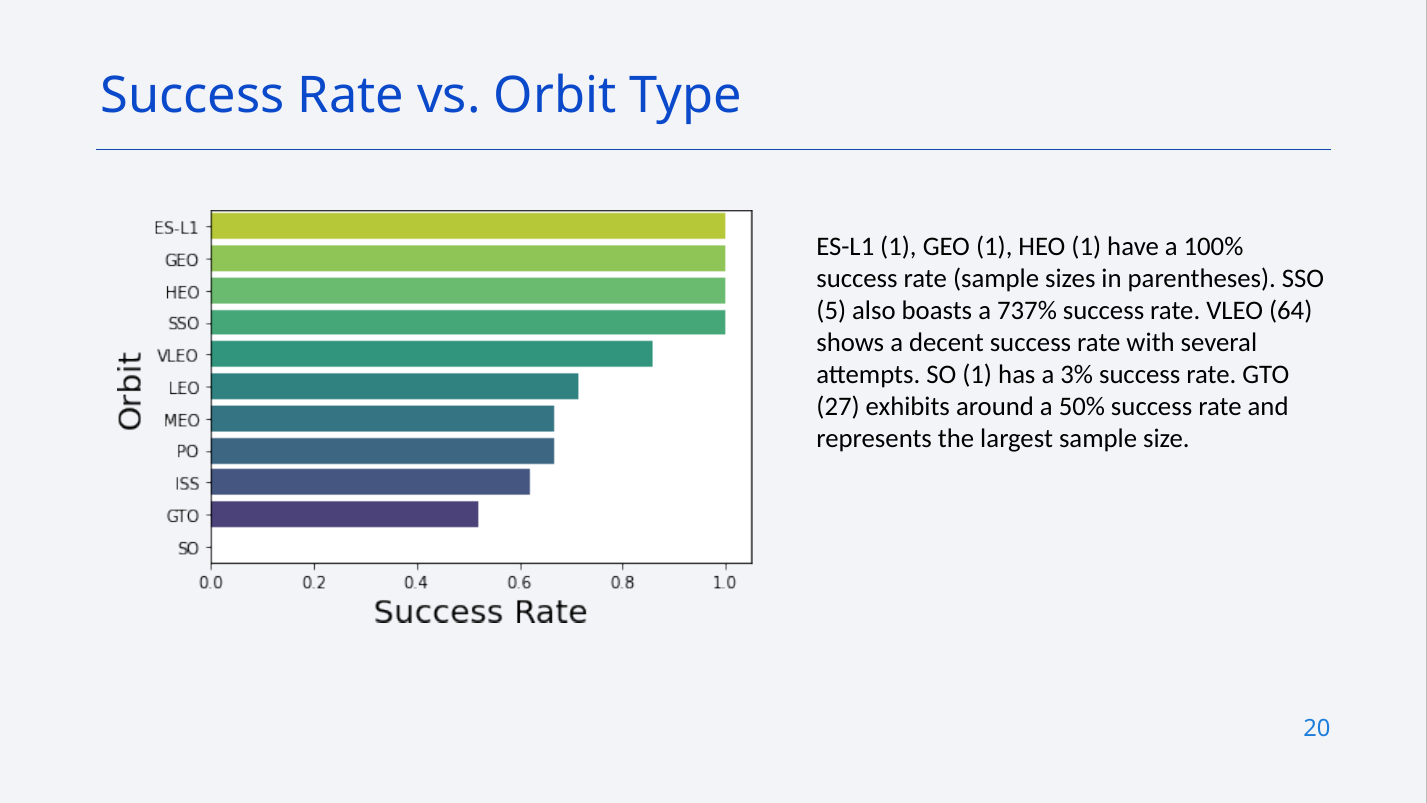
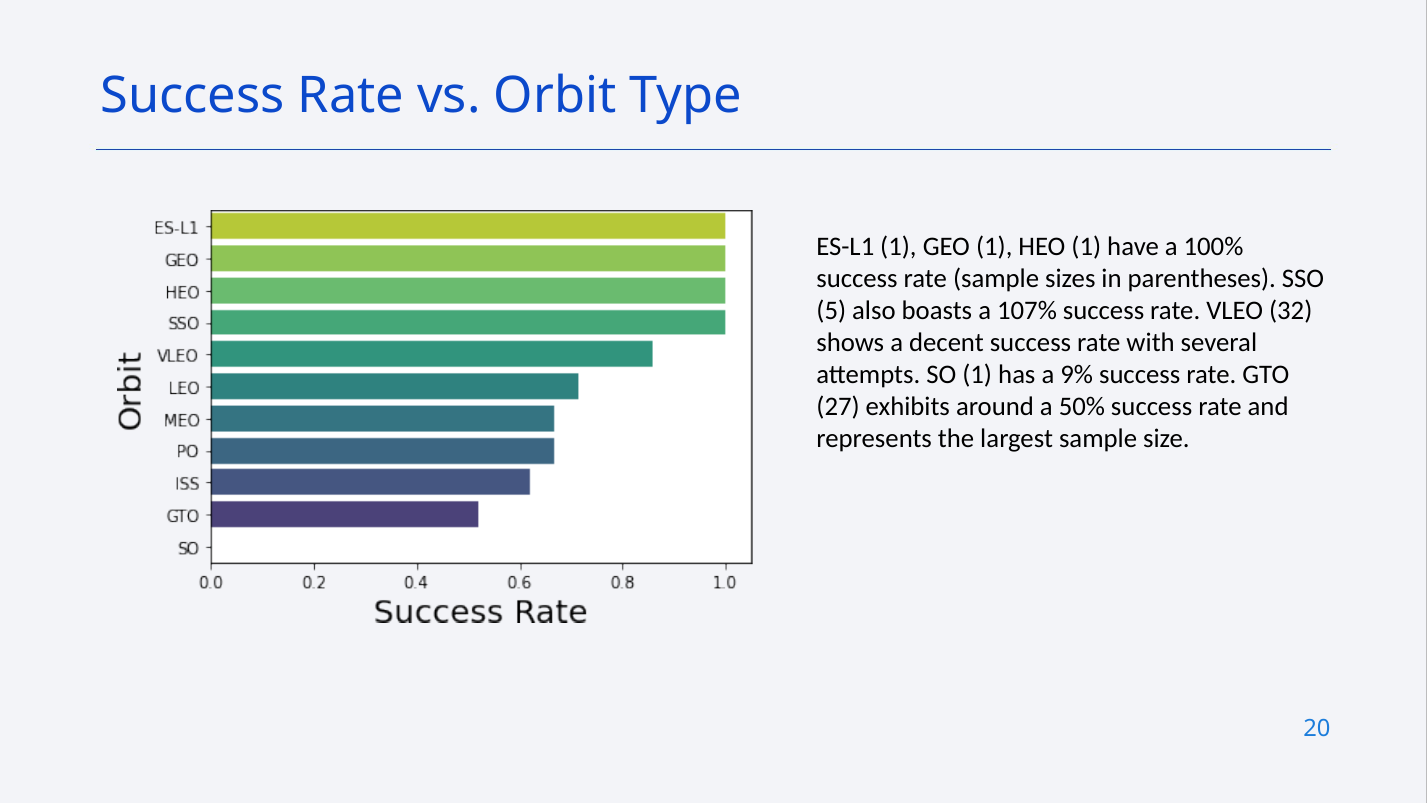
737%: 737% -> 107% (1027, 311)
64: 64 -> 32 (1291, 311)
3%: 3% -> 9% (1077, 375)
